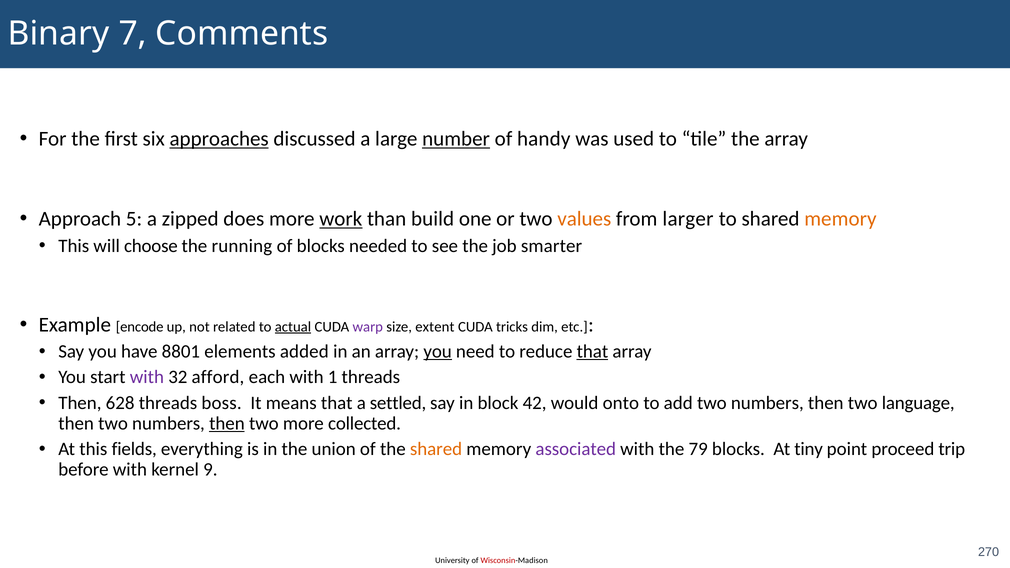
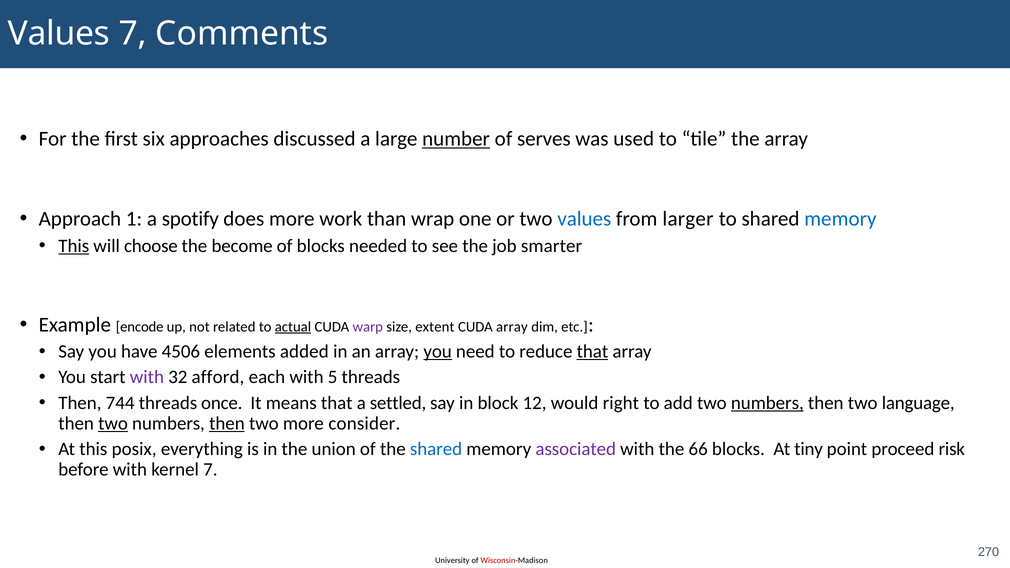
Binary: Binary -> Values (59, 34)
approaches underline: present -> none (219, 139)
handy: handy -> serves (544, 139)
5: 5 -> 1 (134, 219)
zipped: zipped -> spotify (190, 219)
work underline: present -> none (341, 219)
build: build -> wrap (433, 219)
values colour: orange -> blue (584, 219)
memory colour: orange -> blue (840, 219)
This underline: none -> present (74, 246)
running: running -> become (242, 246)
CUDA tricks: tricks -> array (512, 327)
8801: 8801 -> 4506 (181, 352)
1: 1 -> 5 (333, 377)
628: 628 -> 744 (120, 403)
boss: boss -> once (222, 403)
42: 42 -> 12 (535, 403)
onto: onto -> right (621, 403)
numbers underline: none -> present (767, 403)
two underline: none -> present (113, 423)
collected: collected -> consider (364, 423)
fields: fields -> posix (134, 449)
shared colour: orange -> blue (436, 449)
79: 79 -> 66 (698, 449)
trip: trip -> risk (952, 449)
kernel 9: 9 -> 7 (210, 470)
